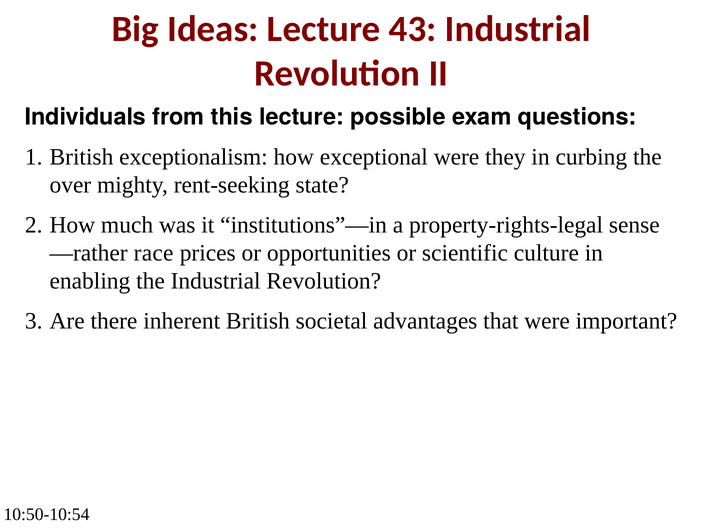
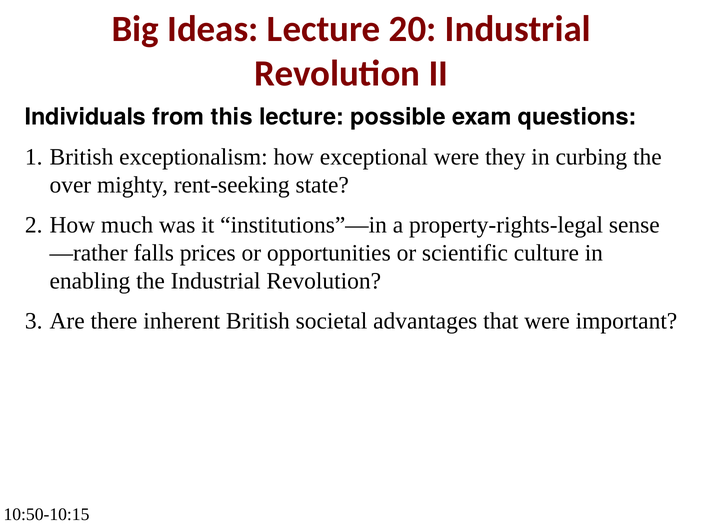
43: 43 -> 20 (413, 29)
race: race -> falls (154, 253)
10:50-10:54: 10:50-10:54 -> 10:50-10:15 (46, 515)
